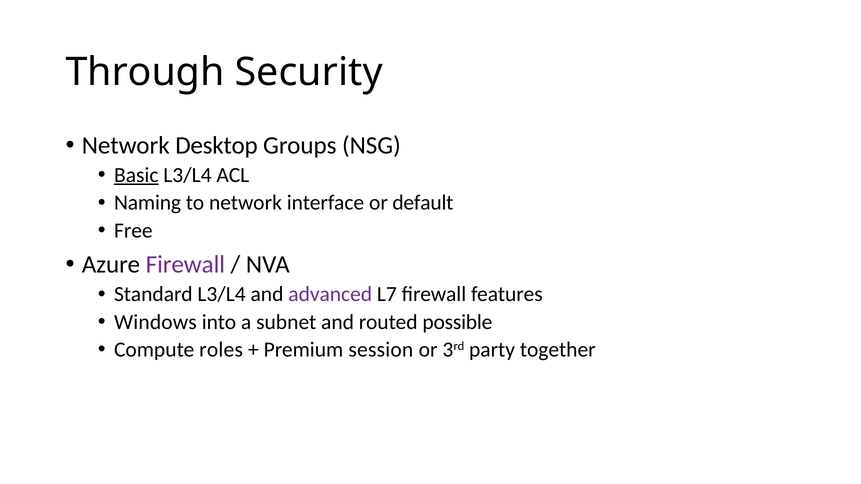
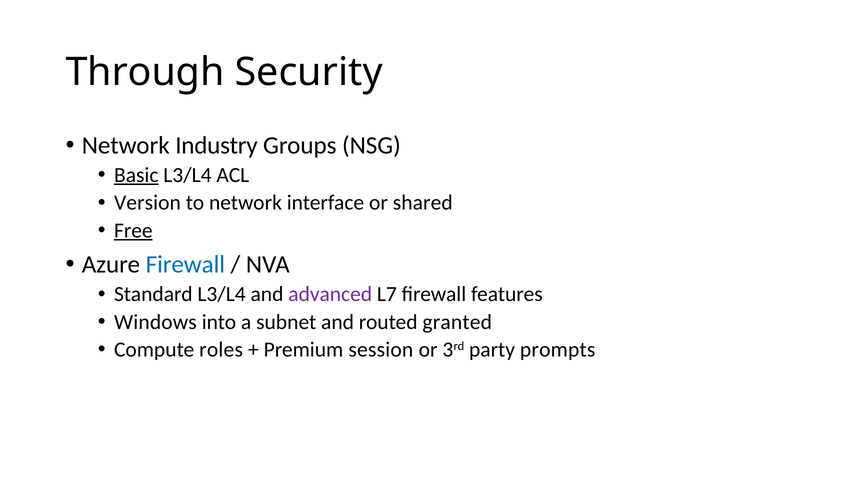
Desktop: Desktop -> Industry (216, 146)
Naming: Naming -> Version (147, 203)
default: default -> shared (423, 203)
Free underline: none -> present (133, 231)
Firewall colour: purple -> blue (185, 265)
possible: possible -> granted (457, 322)
together: together -> prompts (558, 350)
